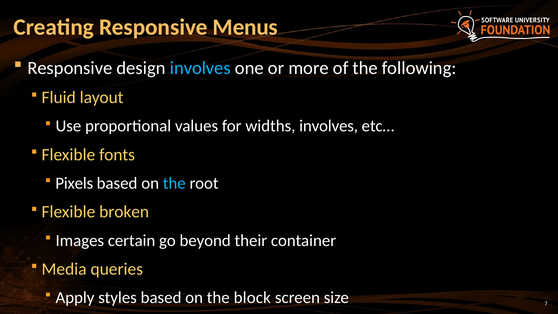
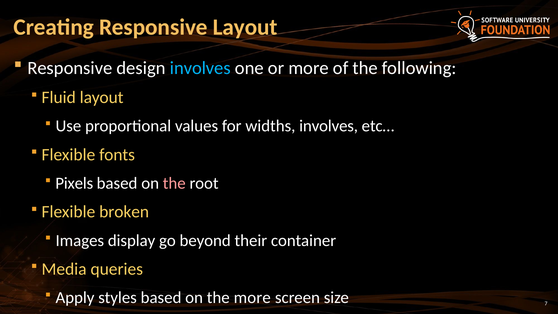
Responsive Menus: Menus -> Layout (245, 27)
the colour: light blue -> pink (174, 183)
certain: certain -> display (132, 240)
the block: block -> more (252, 298)
